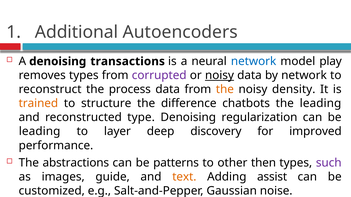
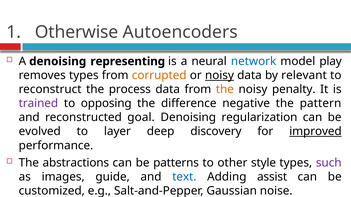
Additional: Additional -> Otherwise (77, 32)
transactions: transactions -> representing (128, 61)
corrupted colour: purple -> orange (159, 76)
by network: network -> relevant (304, 76)
density: density -> penalty (294, 90)
trained colour: orange -> purple (38, 104)
structure: structure -> opposing (106, 104)
chatbots: chatbots -> negative (246, 104)
the leading: leading -> pattern (321, 104)
type: type -> goal (141, 118)
leading: leading -> evolved (40, 132)
improved underline: none -> present (315, 132)
then: then -> style (264, 163)
text colour: orange -> blue (184, 177)
